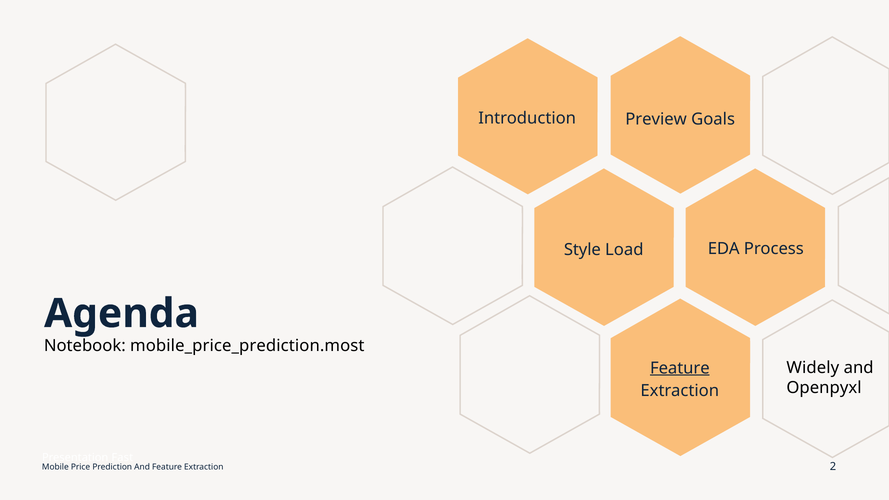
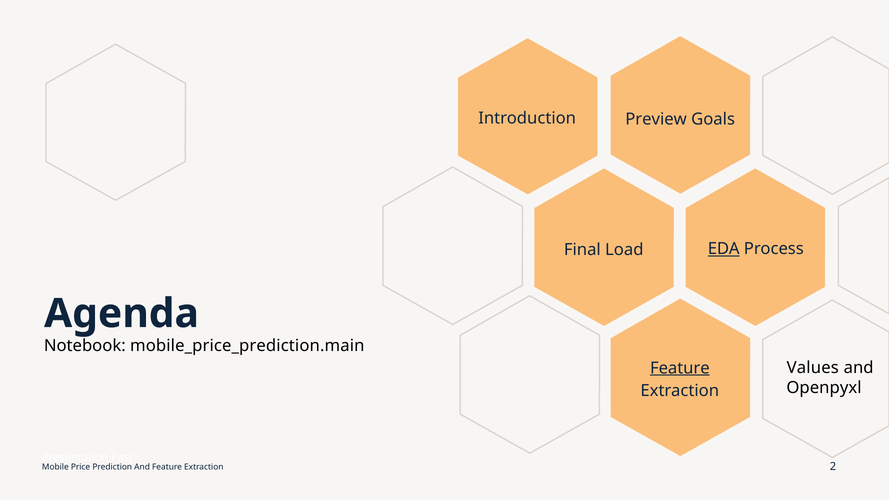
Style: Style -> Final (582, 250)
EDA underline: none -> present (724, 249)
mobile_price_prediction.most: mobile_price_prediction.most -> mobile_price_prediction.main (247, 346)
Widely: Widely -> Values (813, 368)
